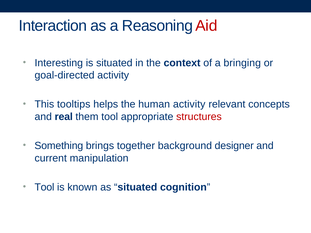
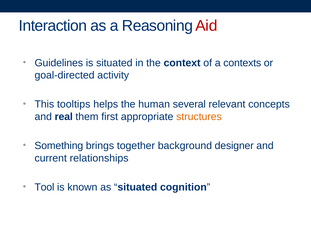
Interesting: Interesting -> Guidelines (59, 63)
bringing: bringing -> contexts (242, 63)
human activity: activity -> several (189, 104)
them tool: tool -> first (110, 117)
structures colour: red -> orange (199, 117)
manipulation: manipulation -> relationships (99, 158)
